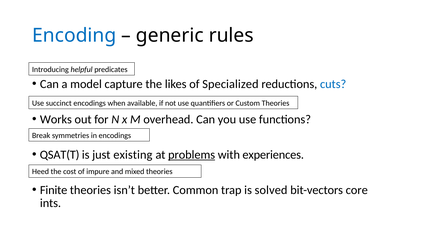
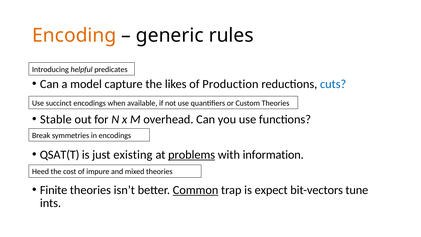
Encoding colour: blue -> orange (74, 35)
Specialized: Specialized -> Production (230, 84)
Works: Works -> Stable (56, 119)
experiences: experiences -> information (273, 155)
Common underline: none -> present (196, 190)
solved: solved -> expect (271, 190)
core: core -> tune (357, 190)
